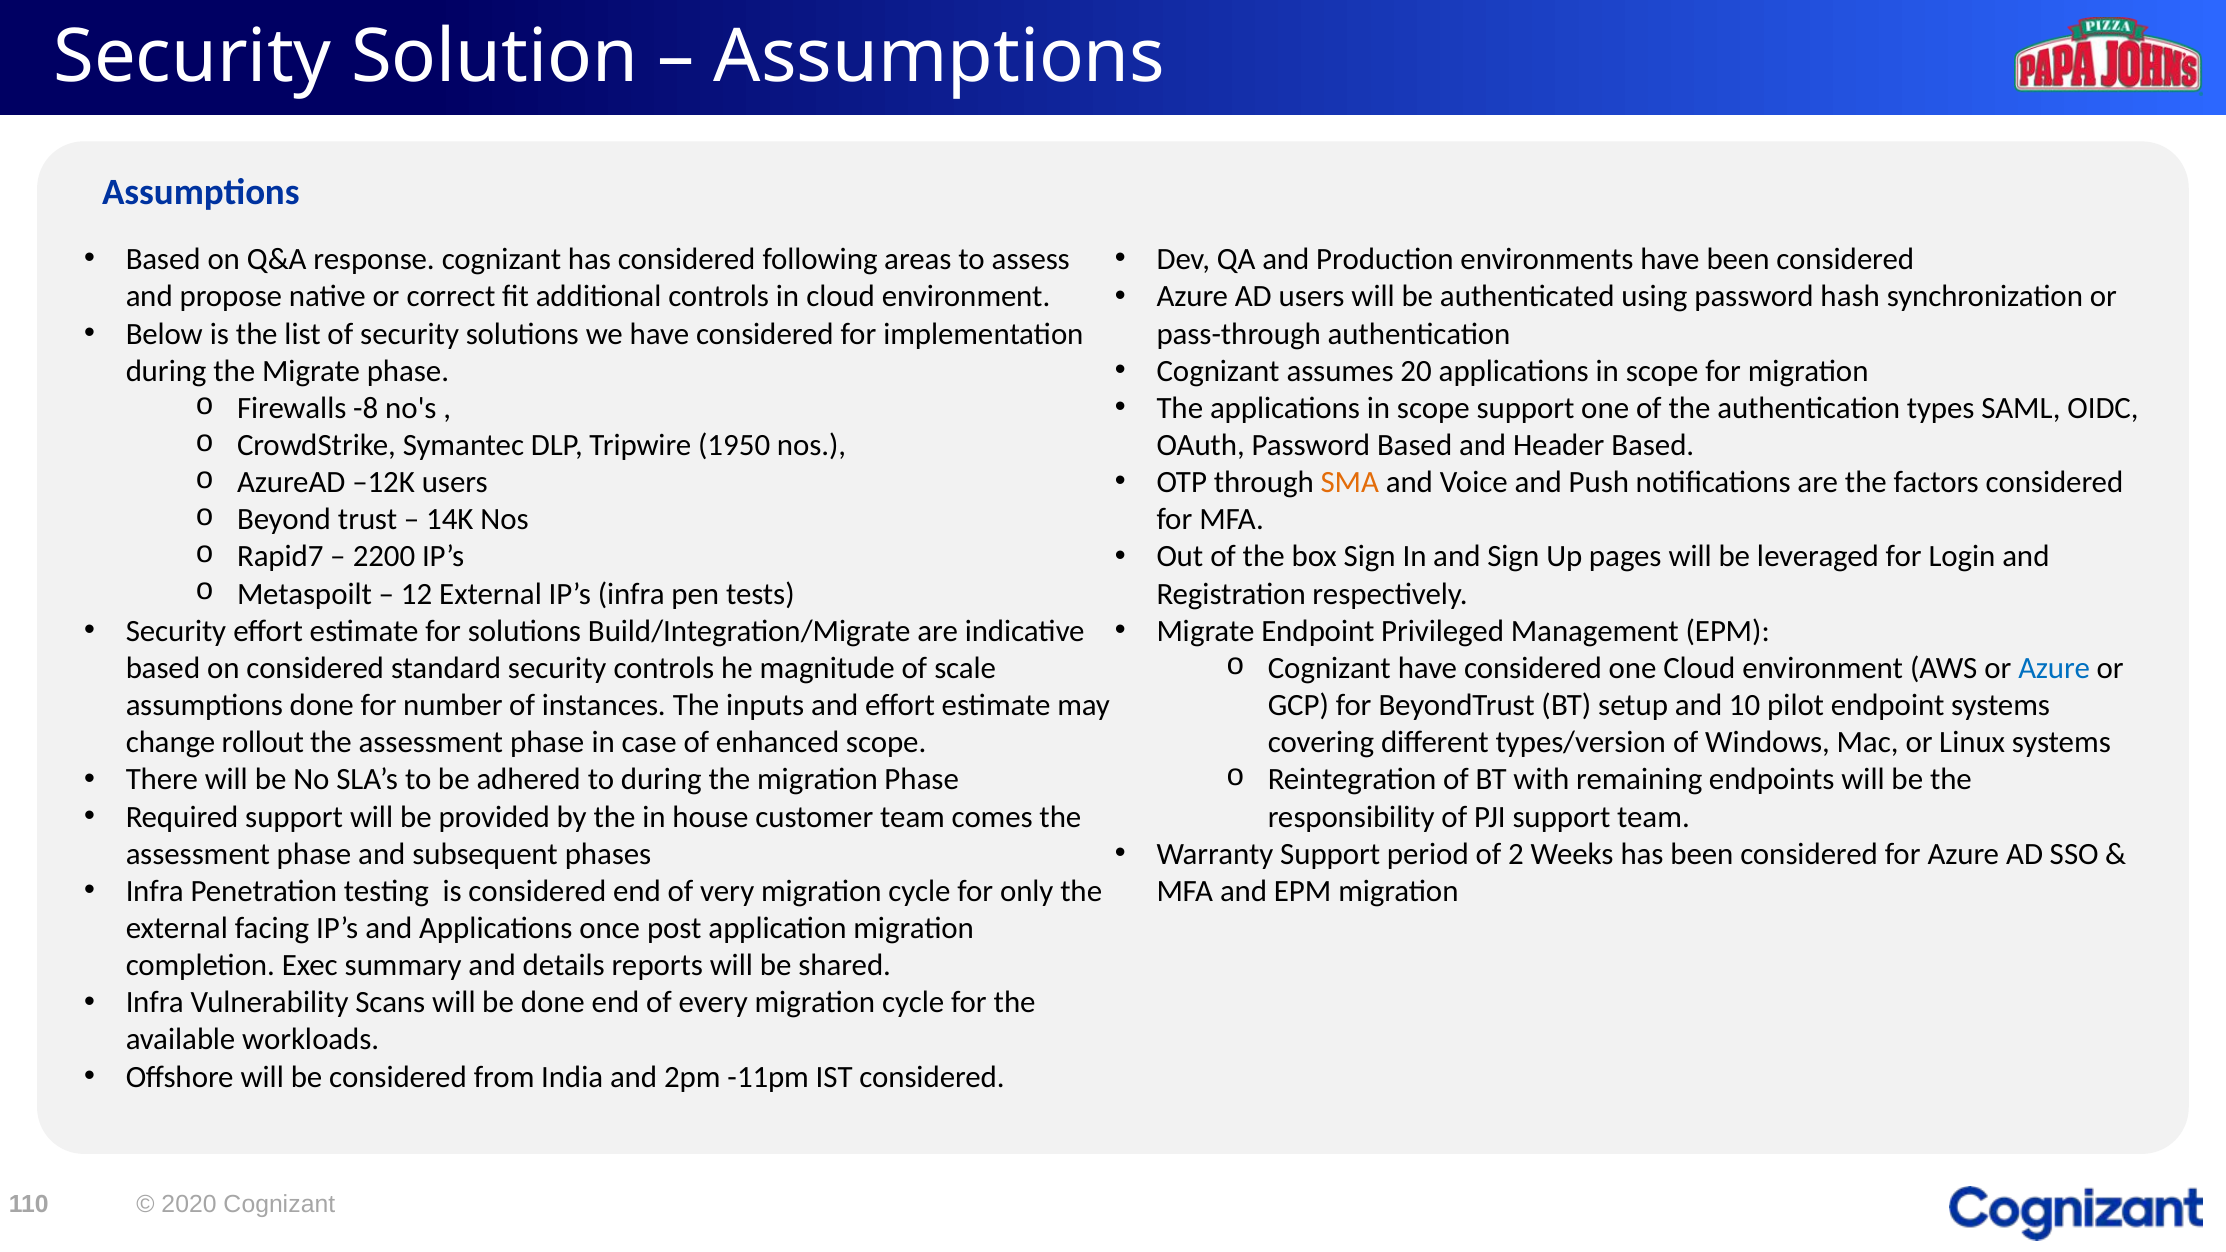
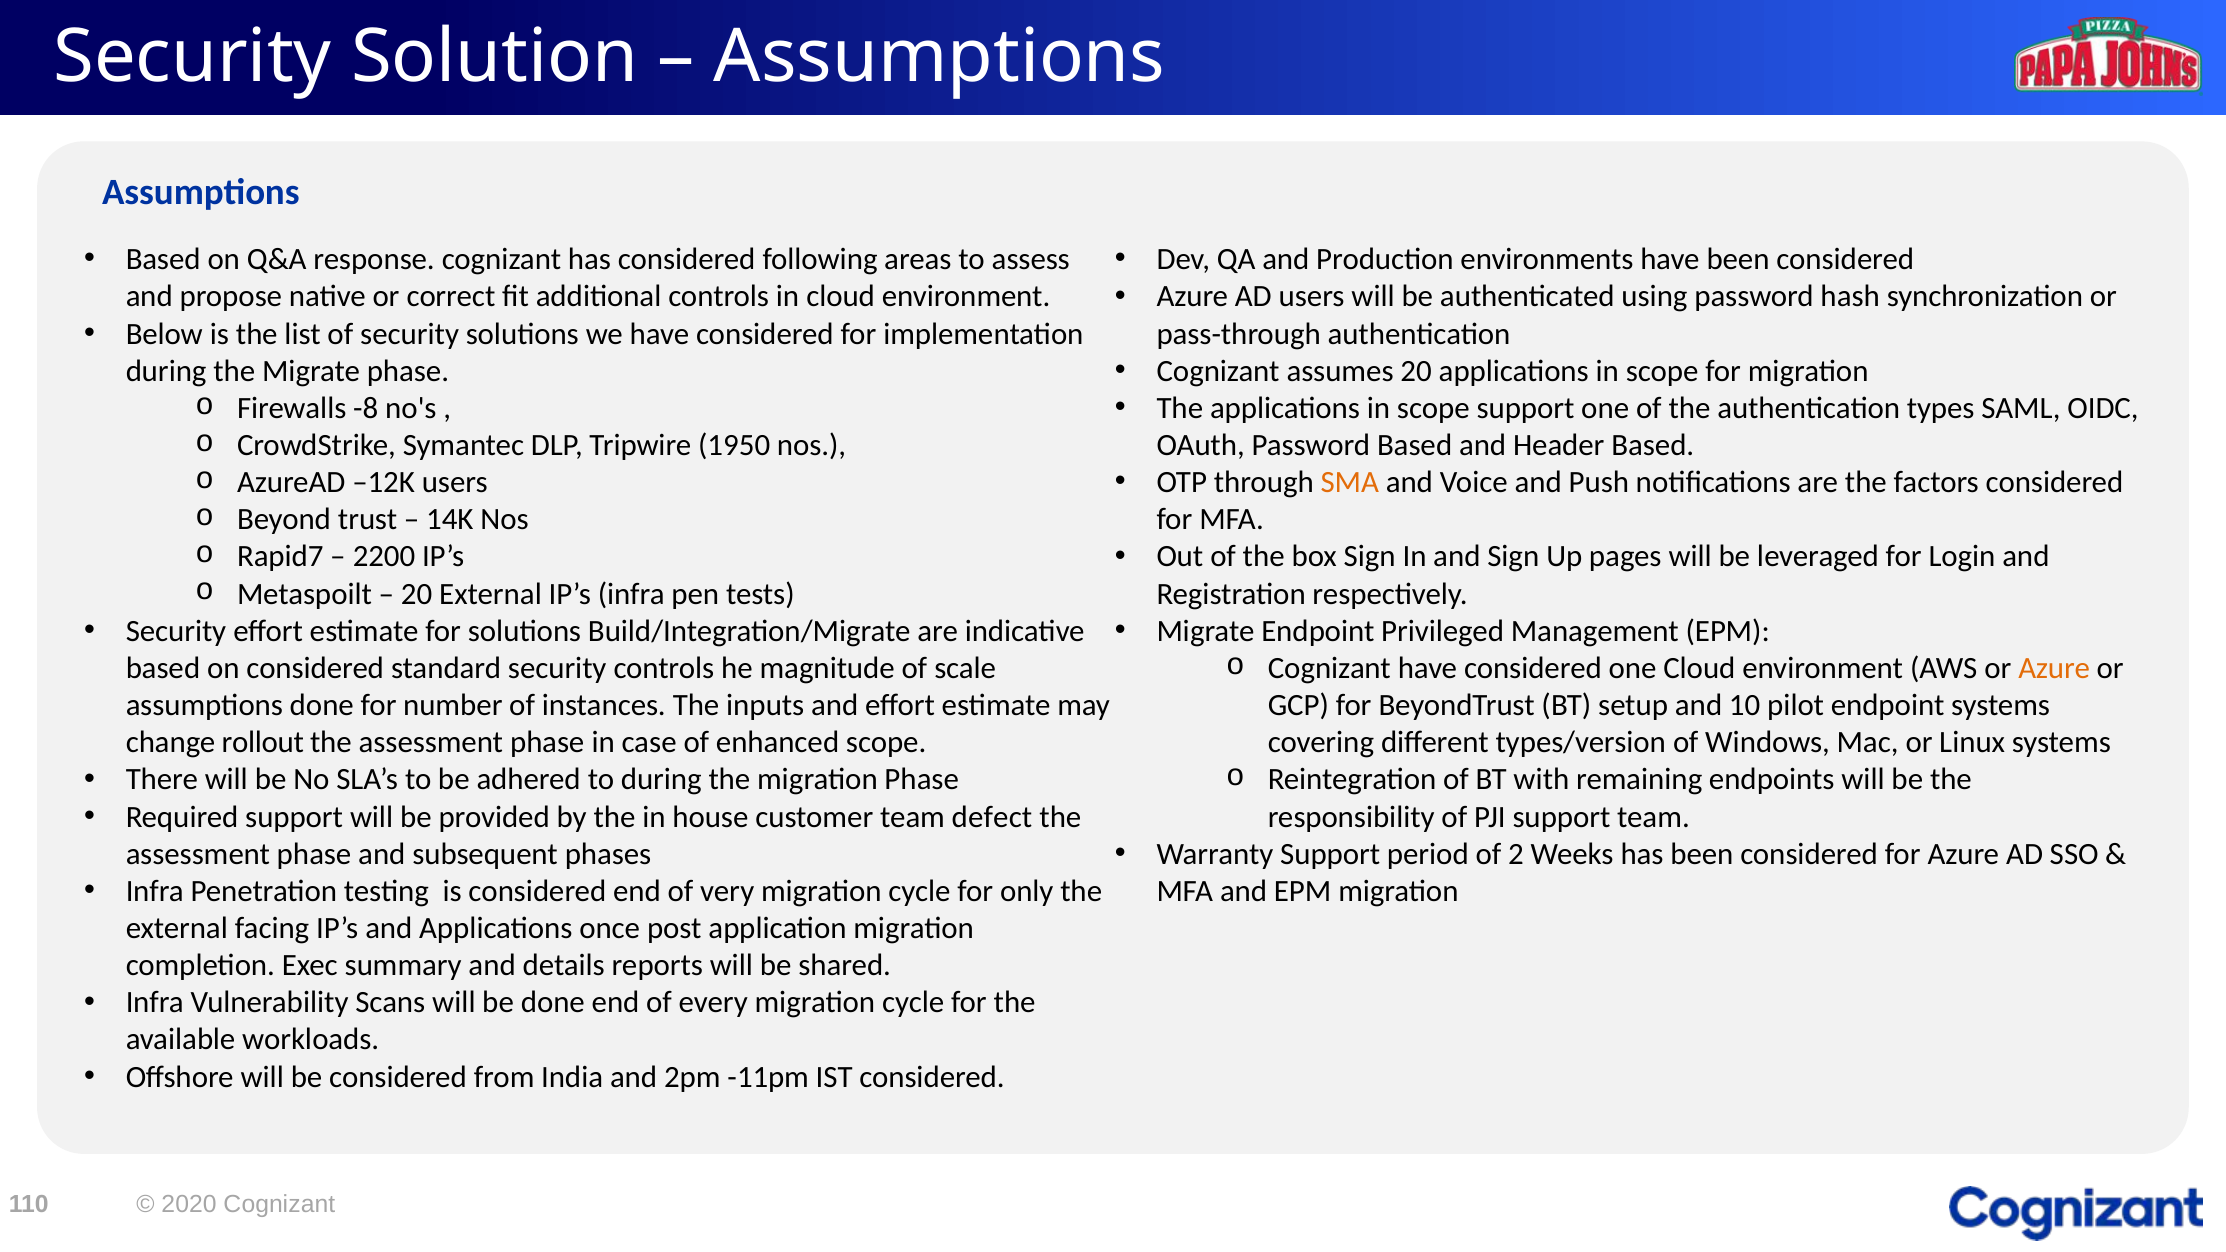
12: 12 -> 20 (417, 594)
Azure colour: blue -> orange (2054, 668)
comes: comes -> defect (992, 817)
